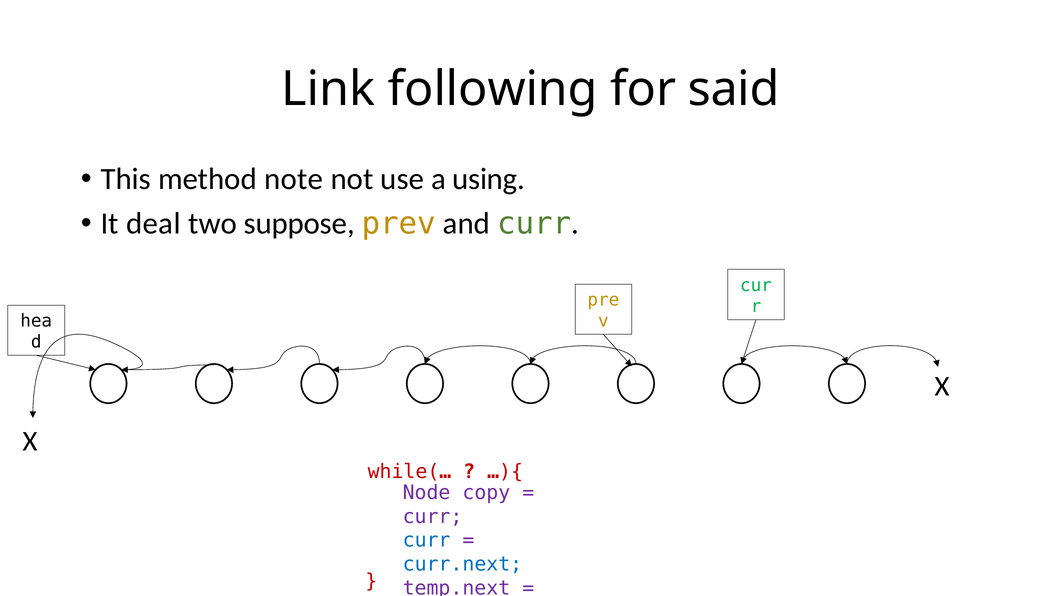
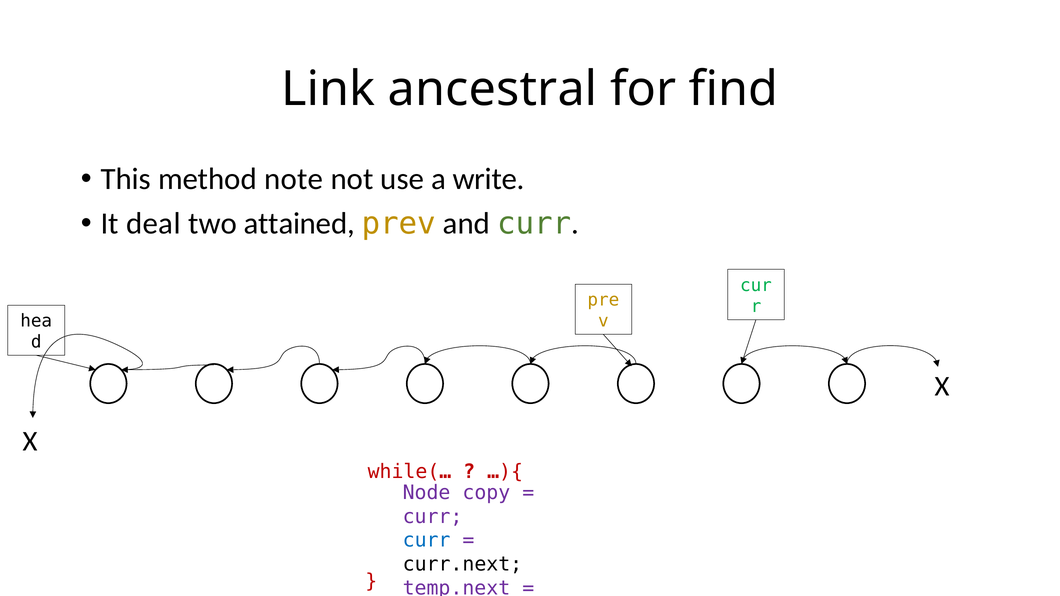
following: following -> ancestral (493, 89)
said: said -> find (733, 89)
using: using -> write (489, 179)
suppose: suppose -> attained (299, 224)
curr.next colour: blue -> black (462, 564)
